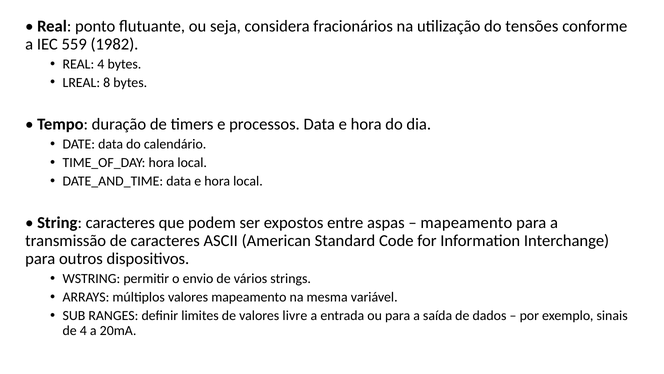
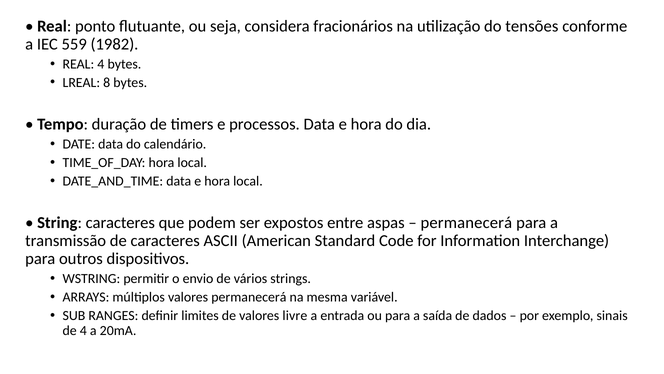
mapeamento: mapeamento -> permanecerá (466, 223)
valores mapeamento: mapeamento -> permanecerá (249, 297)
